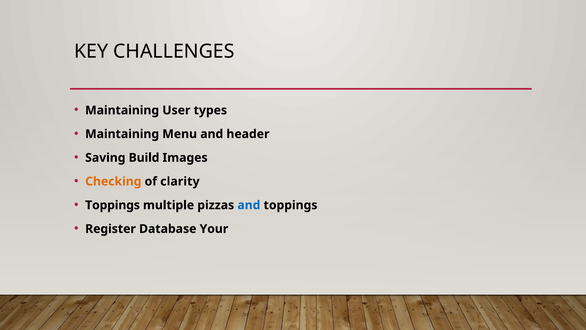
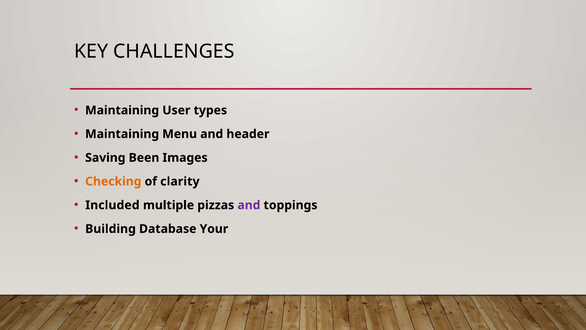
Build: Build -> Been (144, 158)
Toppings: Toppings -> Included (112, 205)
and colour: blue -> purple (249, 205)
Register: Register -> Building (110, 229)
